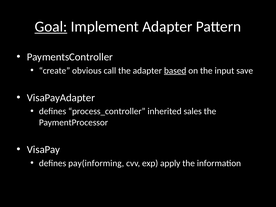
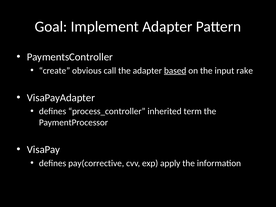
Goal underline: present -> none (51, 27)
save: save -> rake (245, 71)
sales: sales -> term (193, 111)
pay(informing: pay(informing -> pay(corrective (96, 163)
